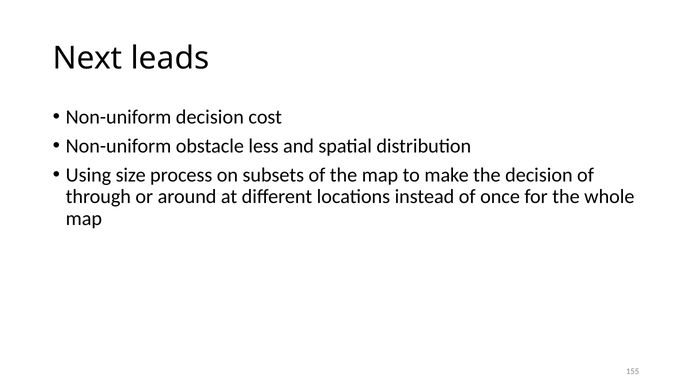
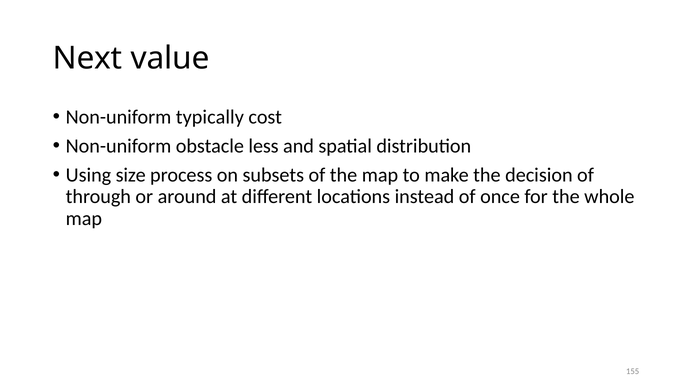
leads: leads -> value (170, 58)
Non-uniform decision: decision -> typically (210, 117)
